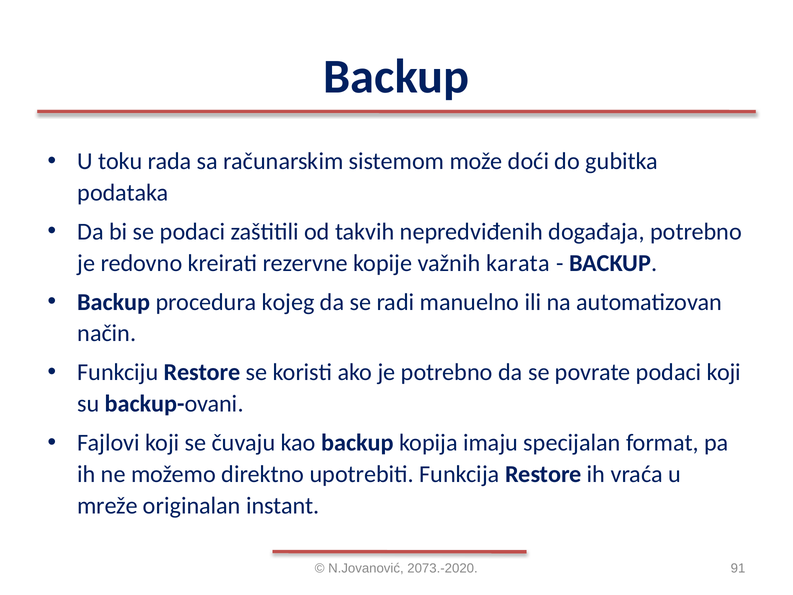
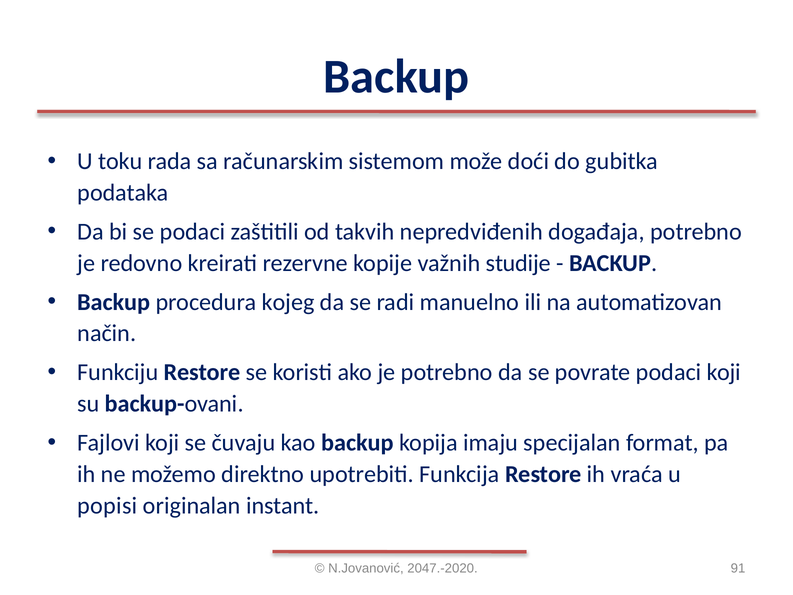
karata: karata -> studije (518, 263)
mreže: mreže -> popisi (107, 505)
2073.-2020: 2073.-2020 -> 2047.-2020 (443, 568)
